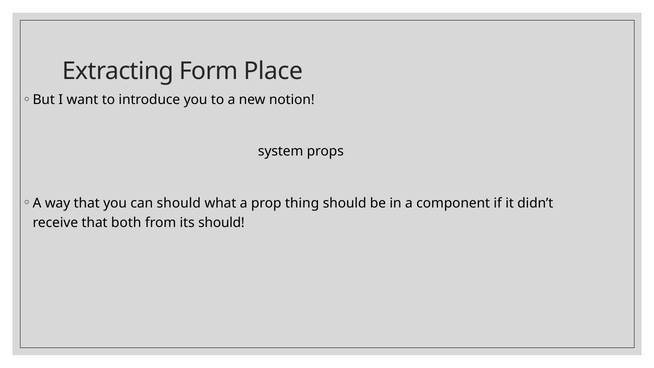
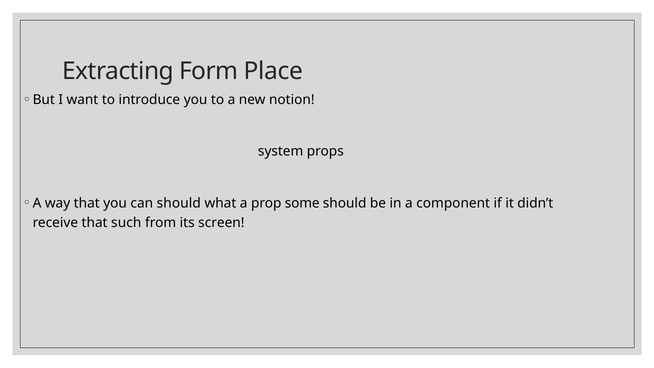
thing: thing -> some (302, 203)
both: both -> such (126, 223)
its should: should -> screen (221, 223)
